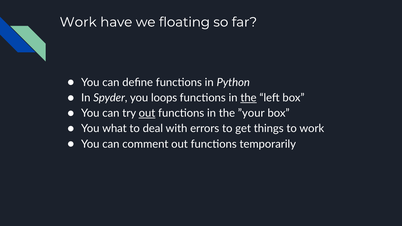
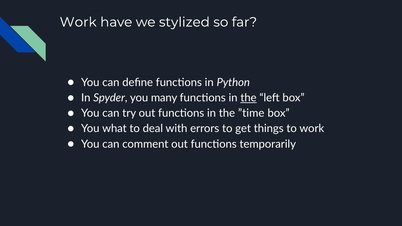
floating: floating -> stylized (184, 22)
loops: loops -> many (164, 98)
out underline: present -> none (147, 113)
”your: ”your -> ”time (251, 113)
